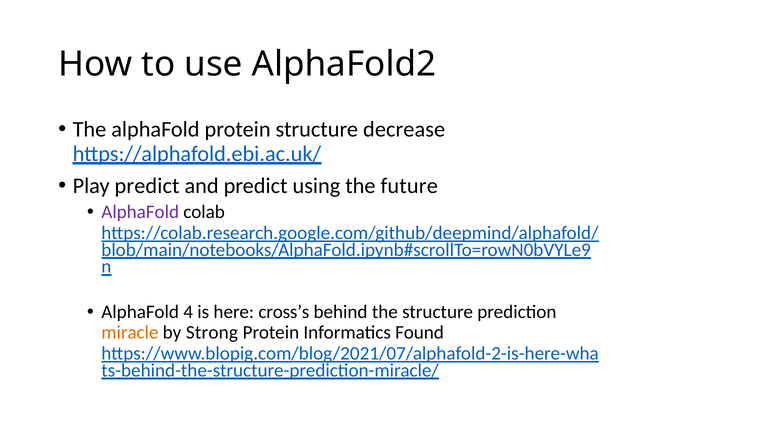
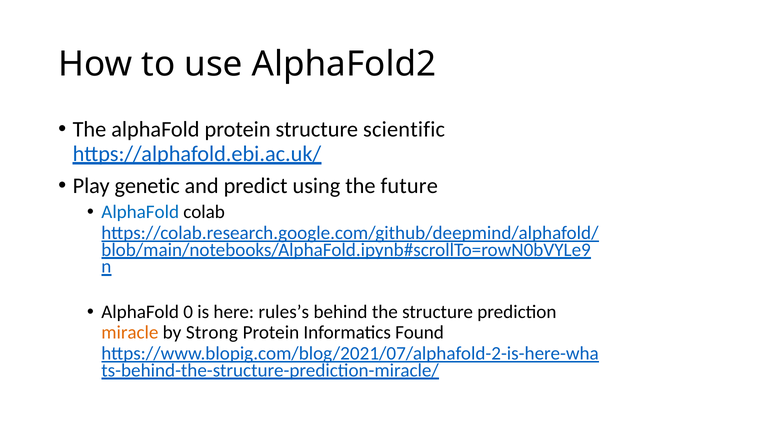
decrease: decrease -> scientific (404, 129)
Play predict: predict -> genetic (147, 186)
AlphaFold colour: purple -> blue (140, 212)
4: 4 -> 0 (188, 312)
cross’s: cross’s -> rules’s (284, 312)
